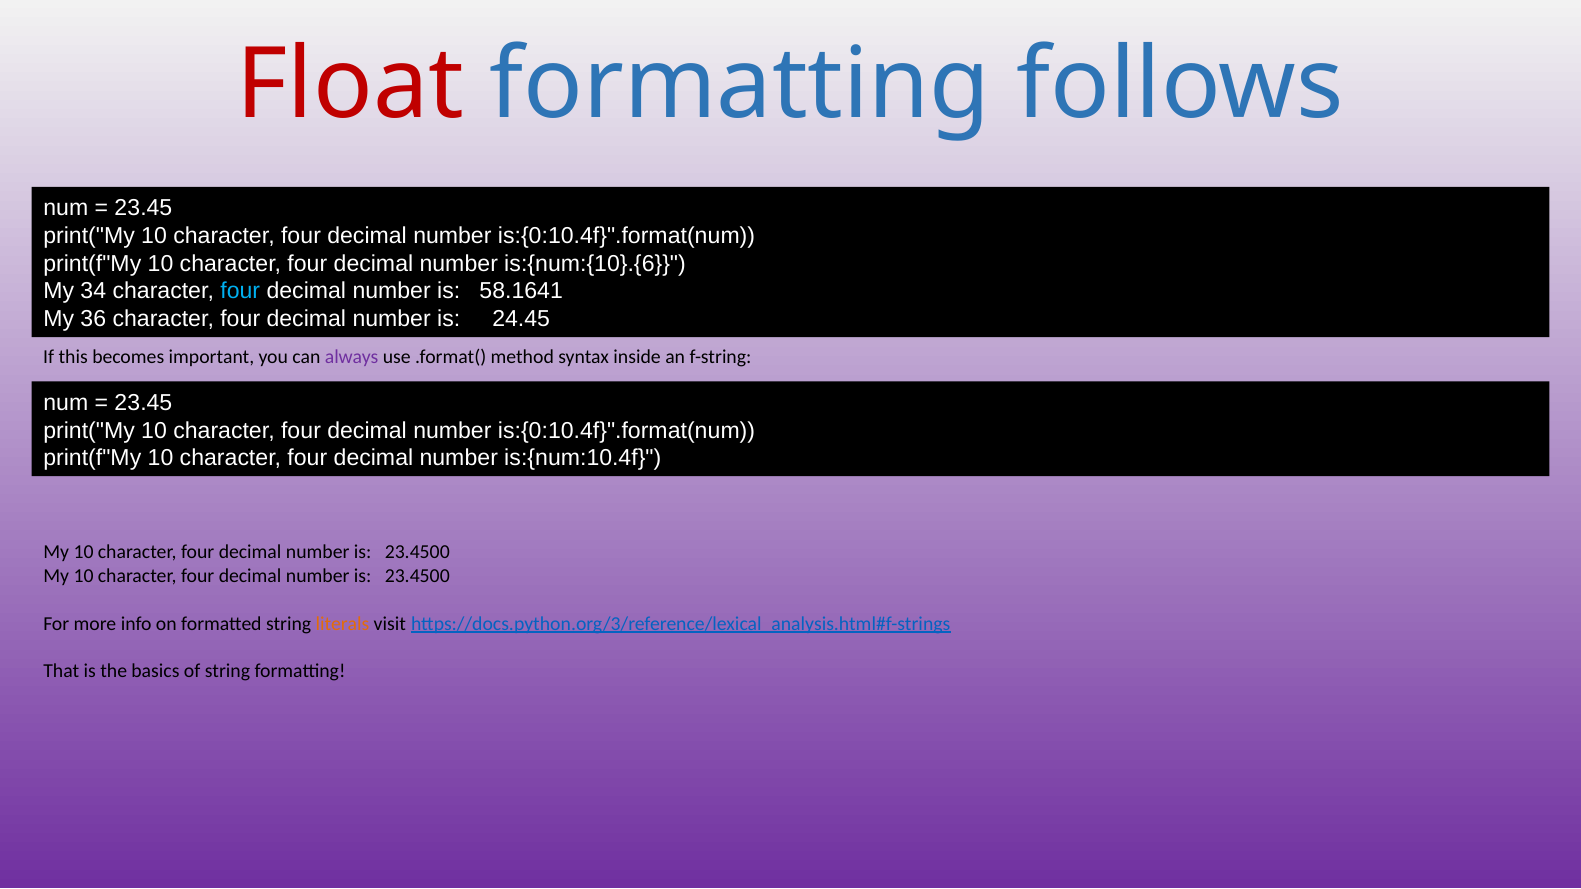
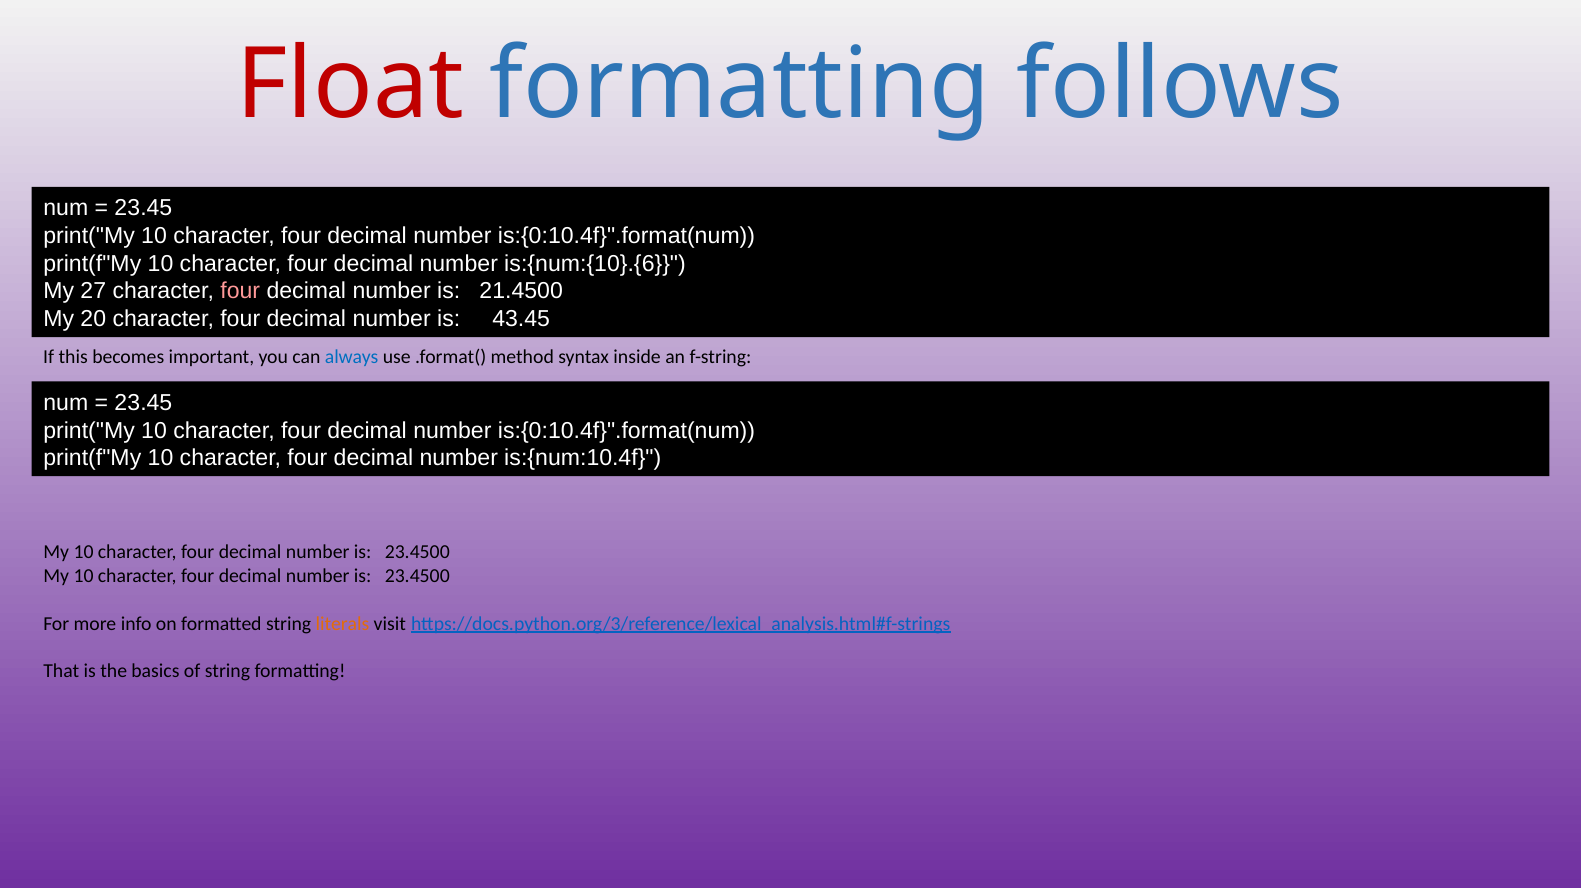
34: 34 -> 27 (93, 291)
four colour: light blue -> pink (240, 291)
58.1641: 58.1641 -> 21.4500 (521, 291)
36: 36 -> 20 (93, 319)
24.45: 24.45 -> 43.45 (521, 319)
always colour: purple -> blue (352, 357)
